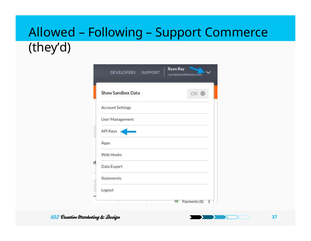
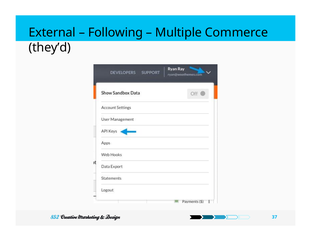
Allowed: Allowed -> External (52, 32)
Support: Support -> Multiple (179, 32)
